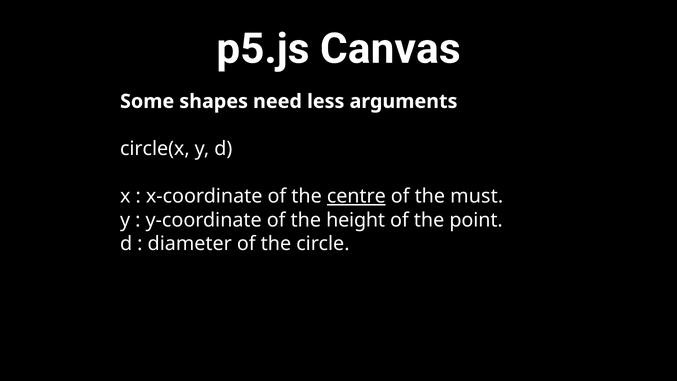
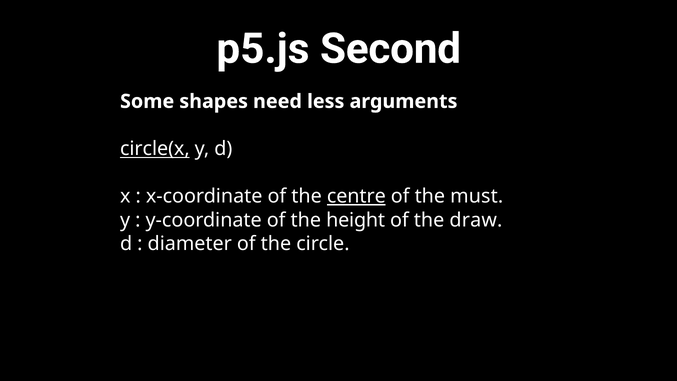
Canvas: Canvas -> Second (391, 49)
circle(x underline: none -> present (155, 149)
point: point -> draw (476, 220)
